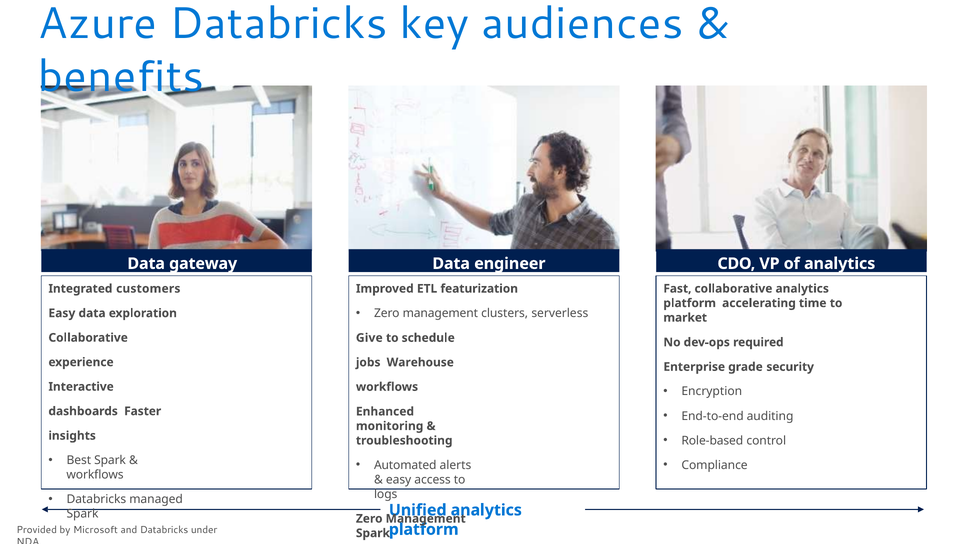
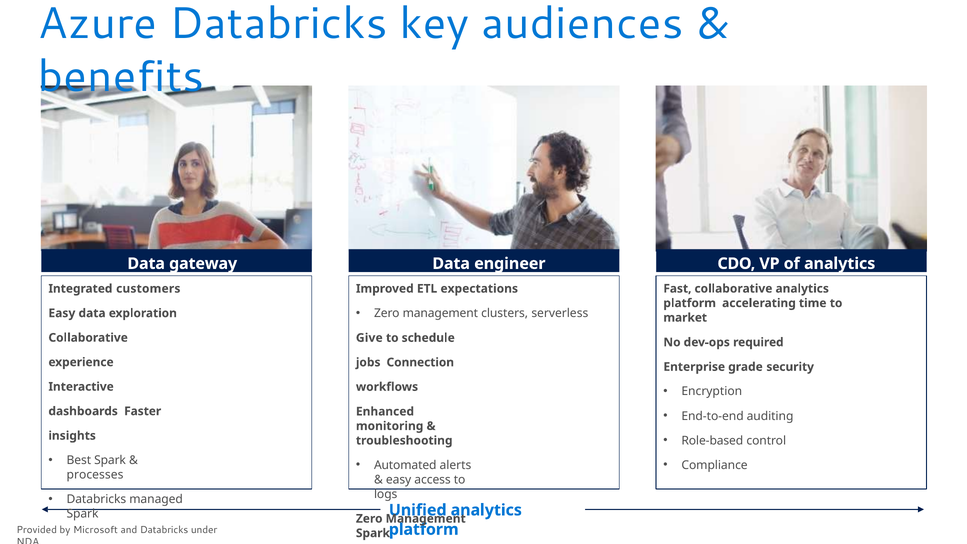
featurization: featurization -> expectations (479, 289)
Warehouse: Warehouse -> Connection (420, 362)
workflows: workflows -> processes (95, 475)
